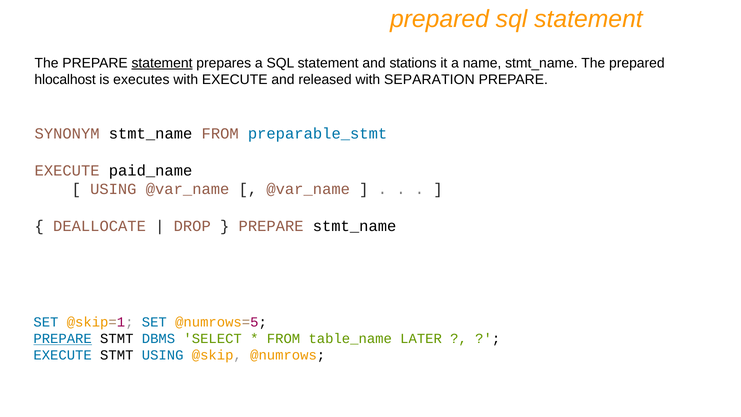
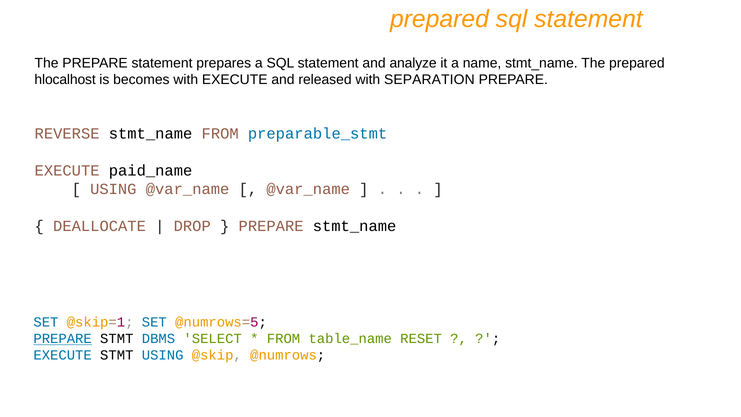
statement underline: present -> none (162, 63)
stations: stations -> analyze (413, 63)
executes: executes -> becomes (141, 80)
SYNONYM: SYNONYM -> REVERSE (67, 133)
LATER: LATER -> RESET (421, 339)
